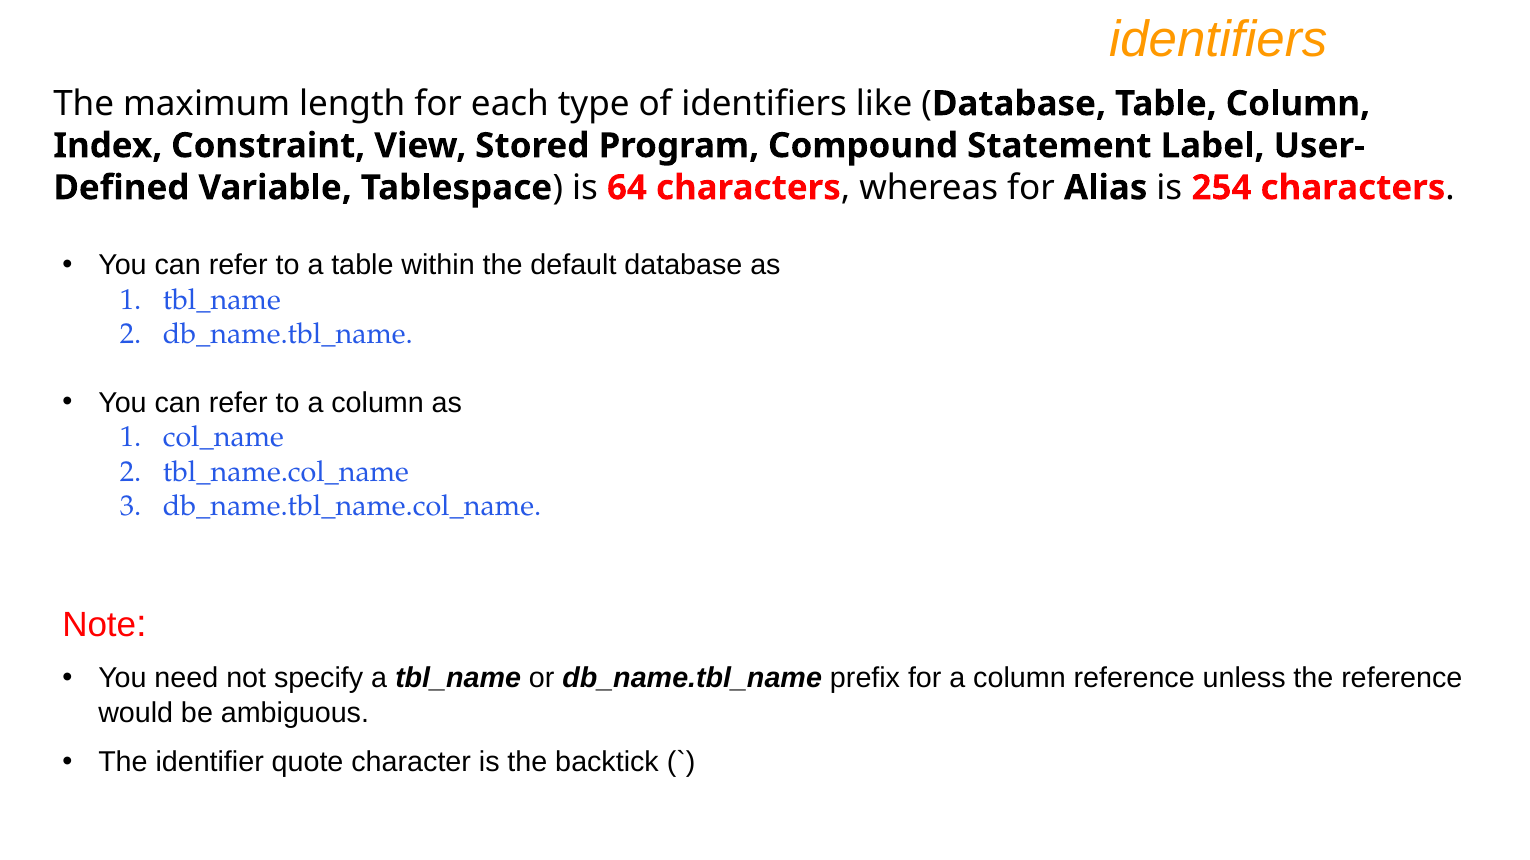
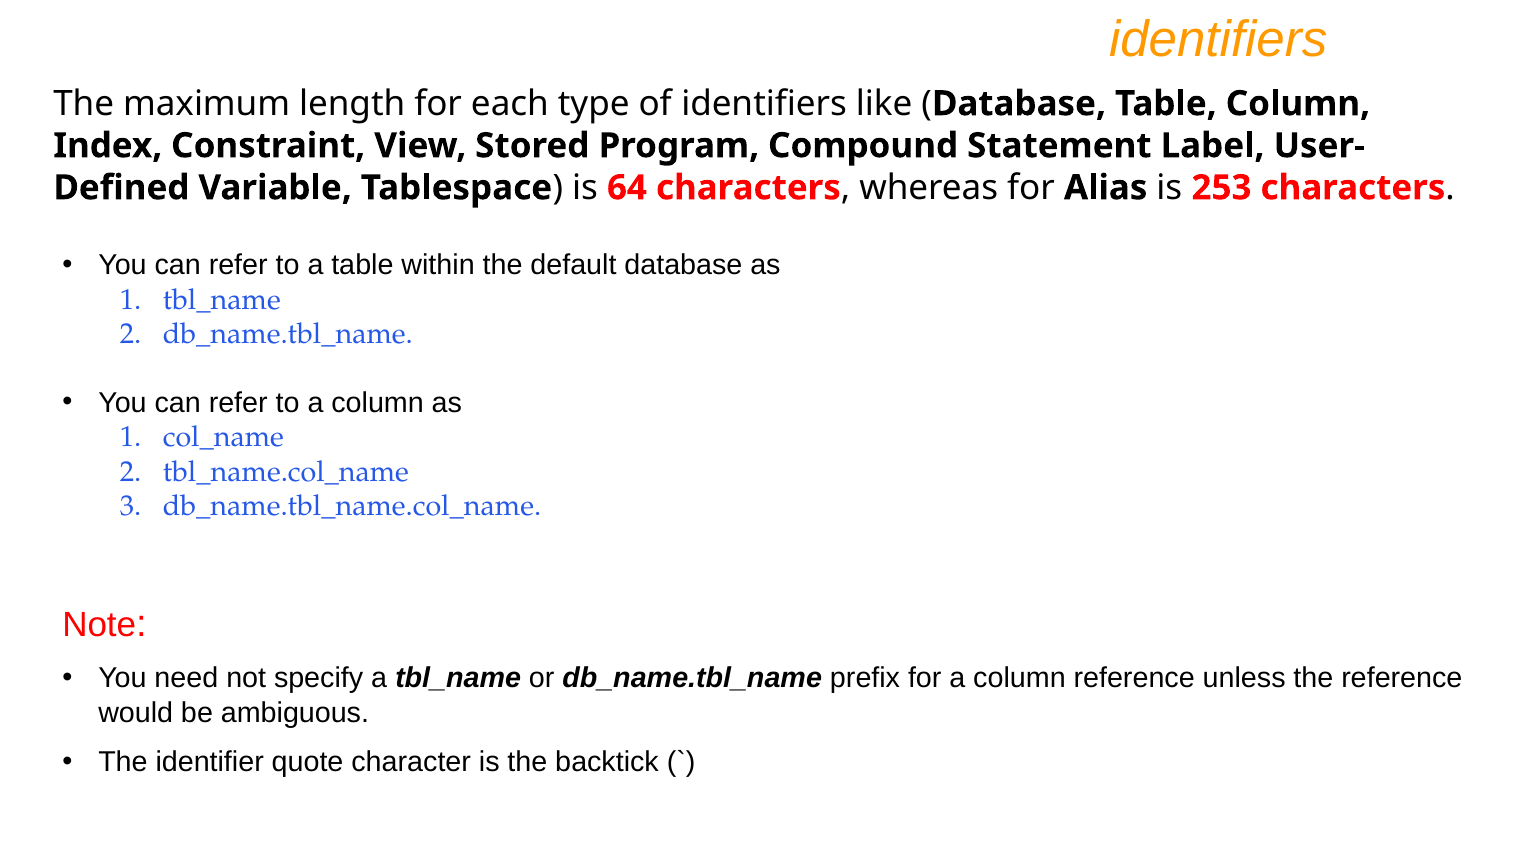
254: 254 -> 253 (1222, 188)
